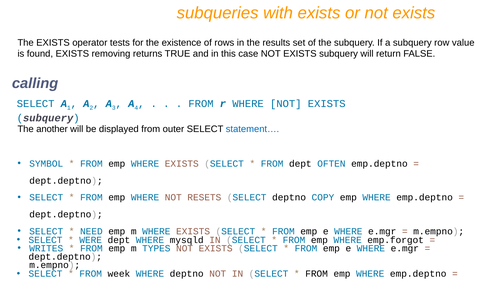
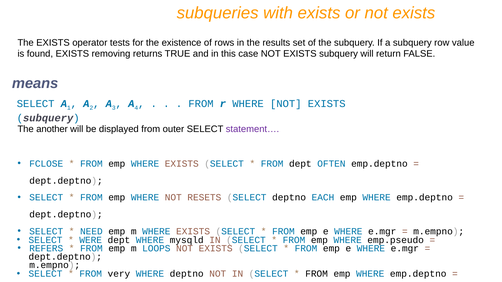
calling: calling -> means (35, 83)
statement… colour: blue -> purple (252, 129)
SYMBOL: SYMBOL -> FCLOSE (46, 164)
COPY: COPY -> EACH (323, 198)
emp.forgot: emp.forgot -> emp.pseudo (396, 240)
WRITES: WRITES -> REFERS (46, 249)
TYPES: TYPES -> LOOPS (156, 249)
week: week -> very (119, 274)
